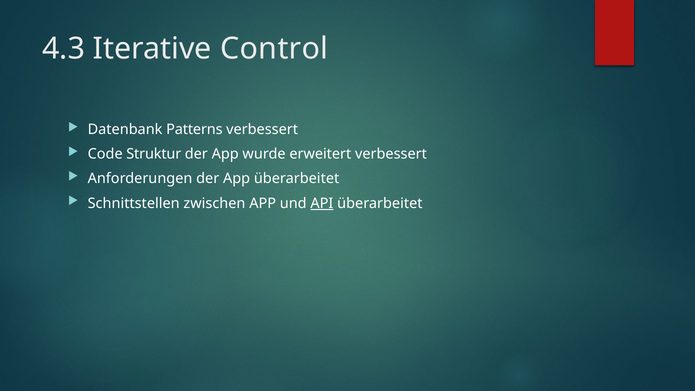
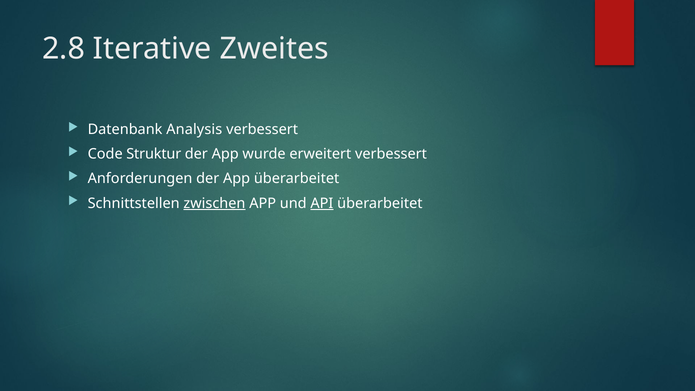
4.3: 4.3 -> 2.8 (64, 49)
Control: Control -> Zweites (274, 49)
Patterns: Patterns -> Analysis (194, 129)
zwischen underline: none -> present (214, 203)
